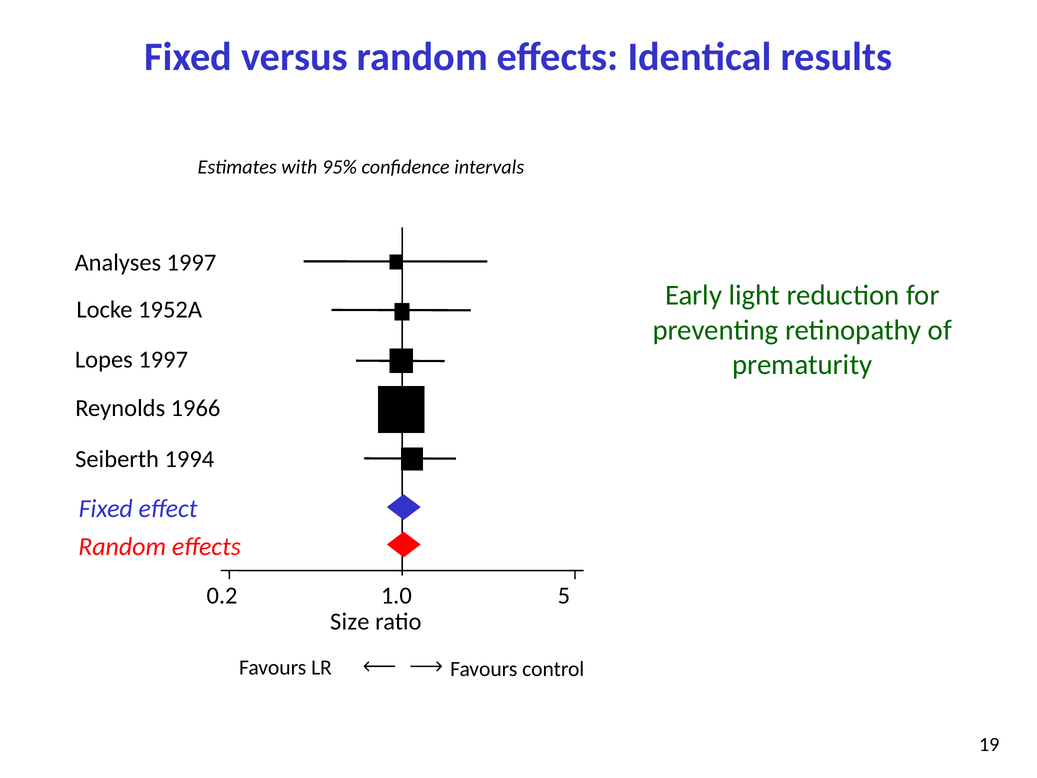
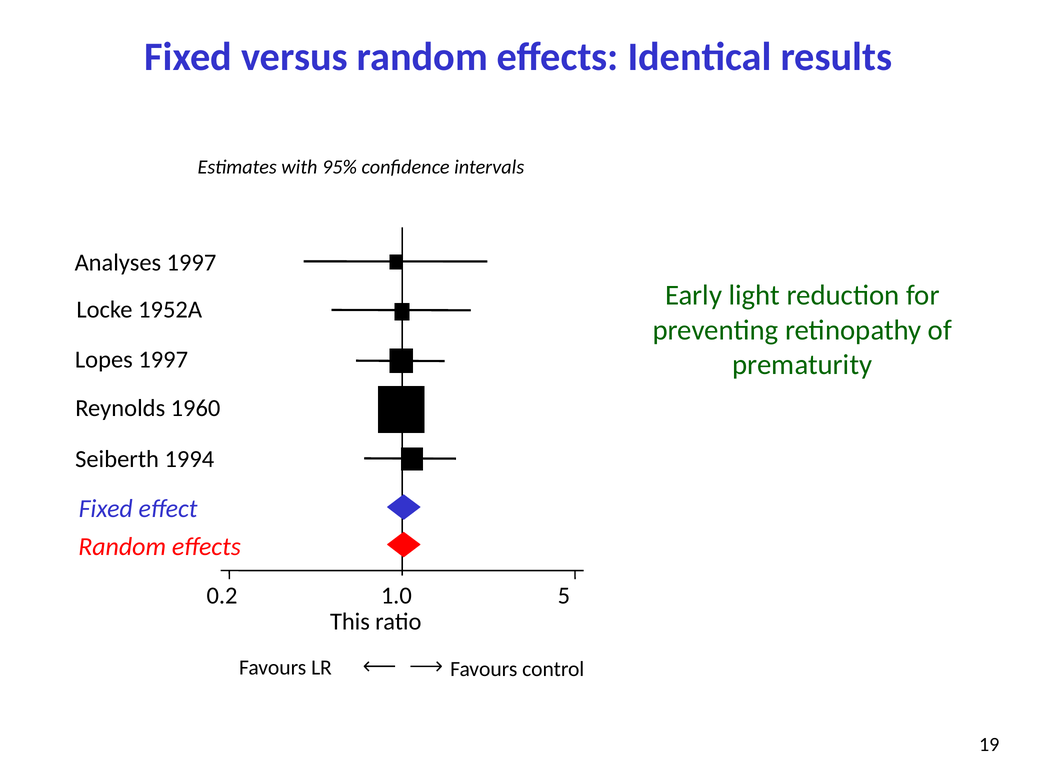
1966: 1966 -> 1960 (196, 408)
Size: Size -> This (350, 621)
